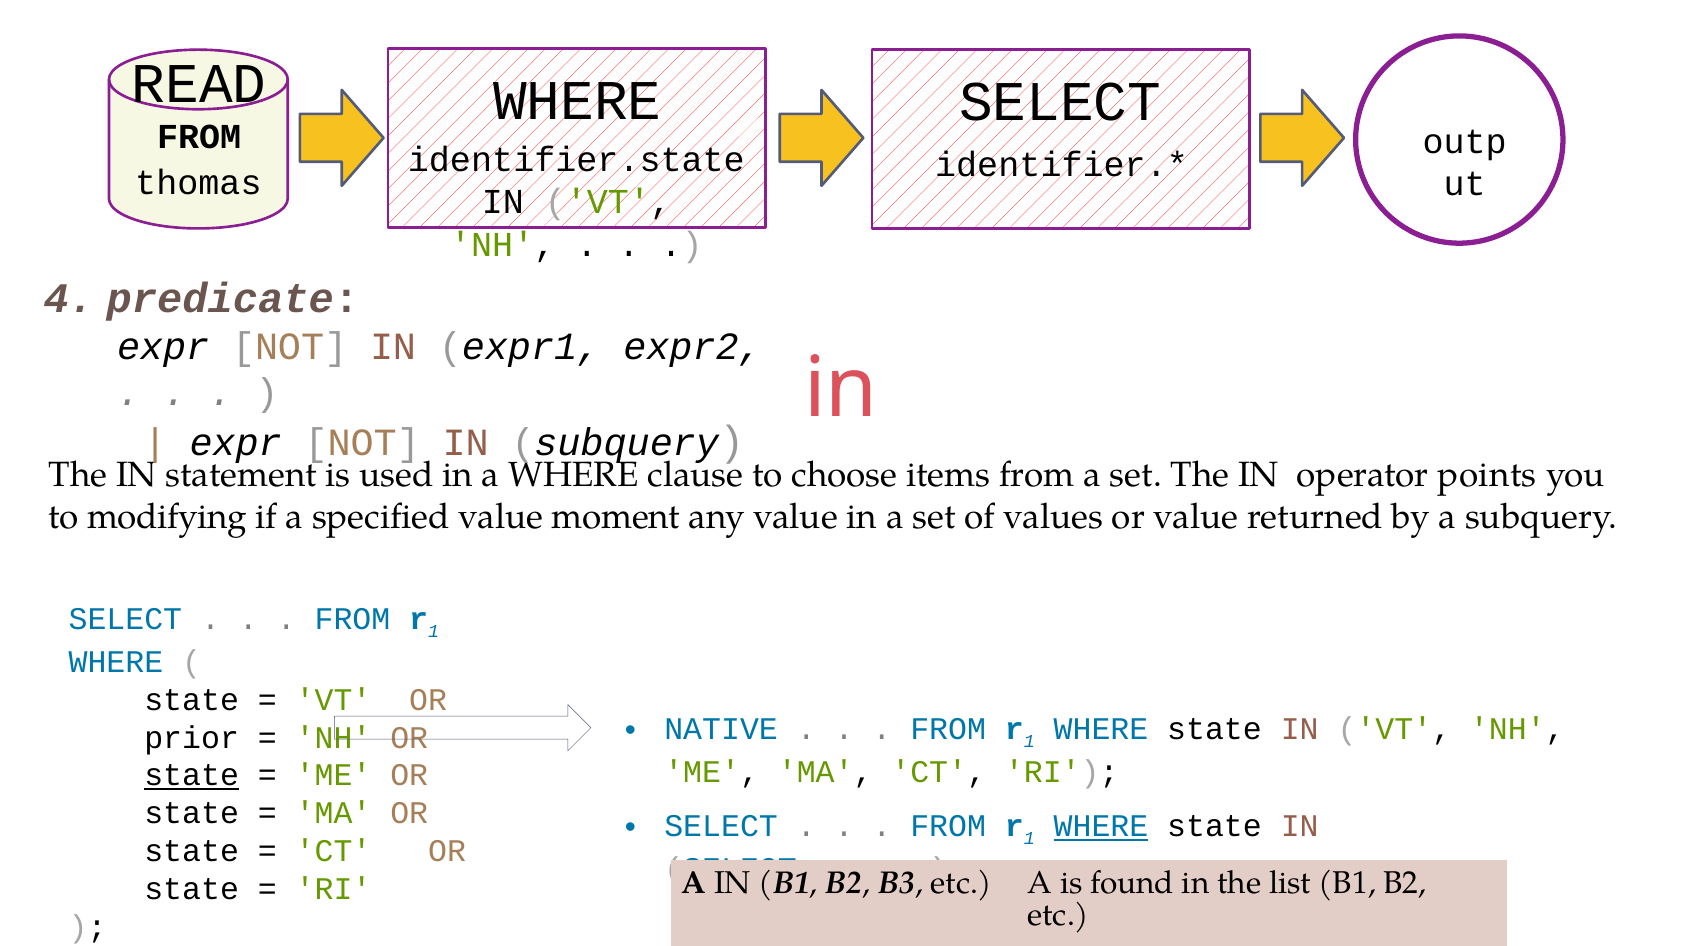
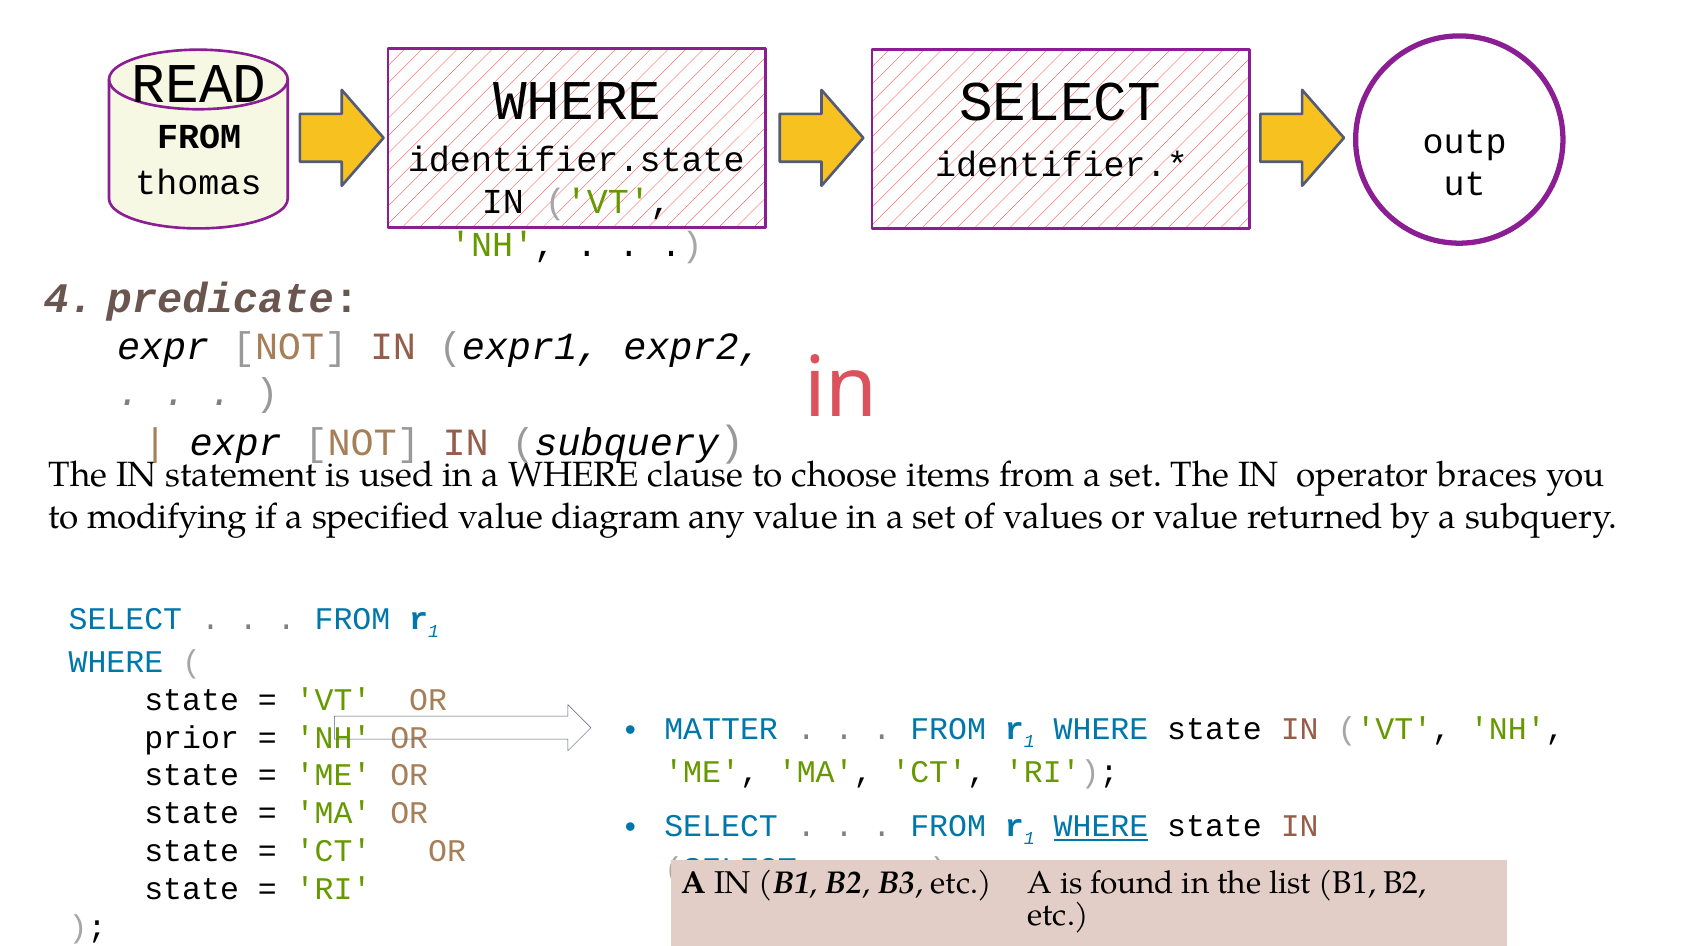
points: points -> braces (1487, 475)
moment: moment -> diagram (616, 517)
NATIVE: NATIVE -> MATTER (721, 729)
state underline: present -> none (192, 776)
